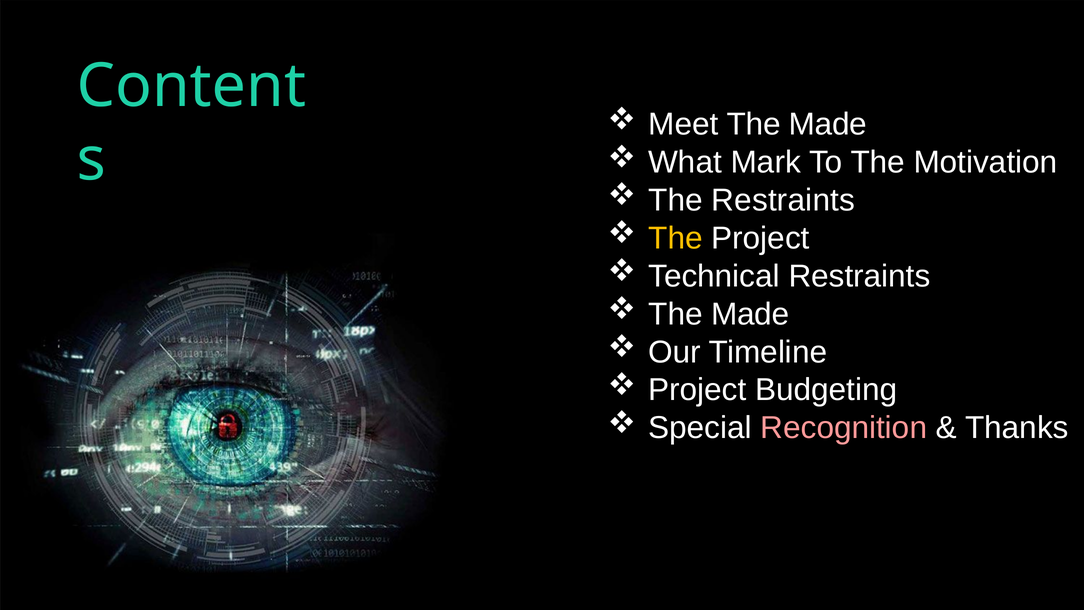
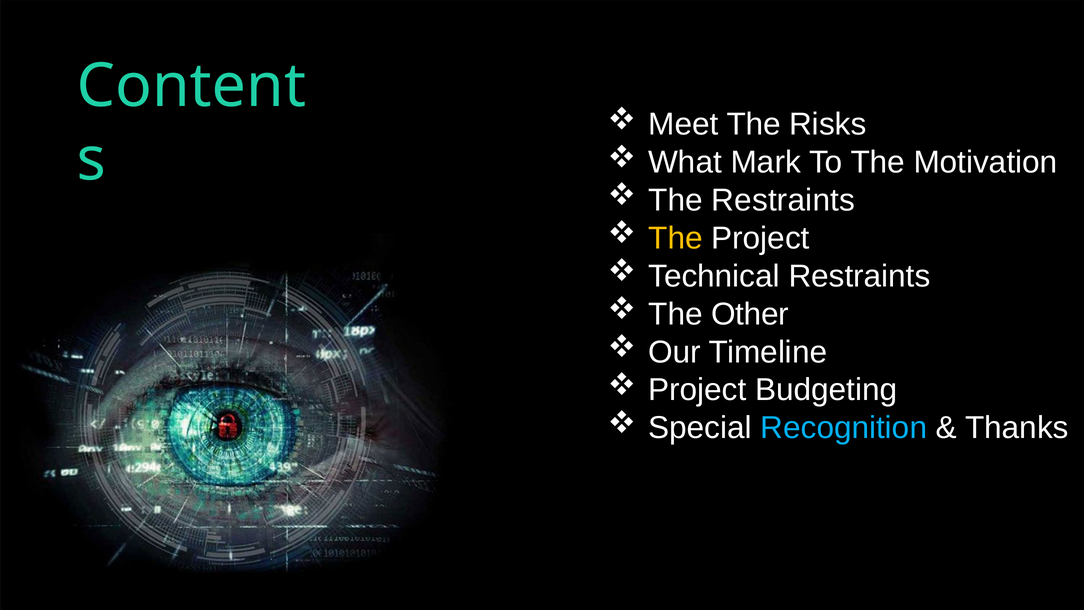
Meet The Made: Made -> Risks (828, 124)
Made: Made -> Other (750, 314)
Recognition colour: pink -> light blue (844, 428)
